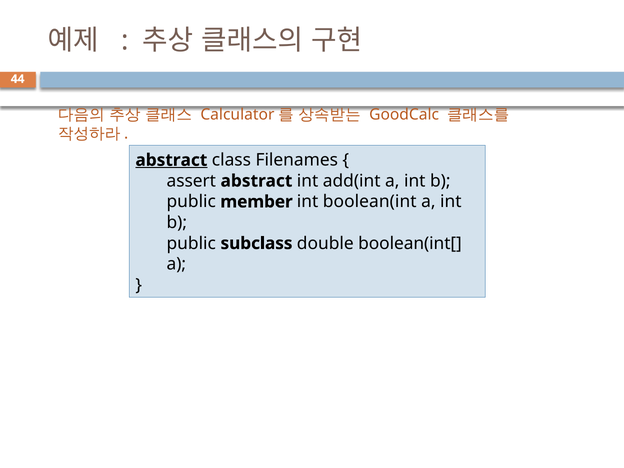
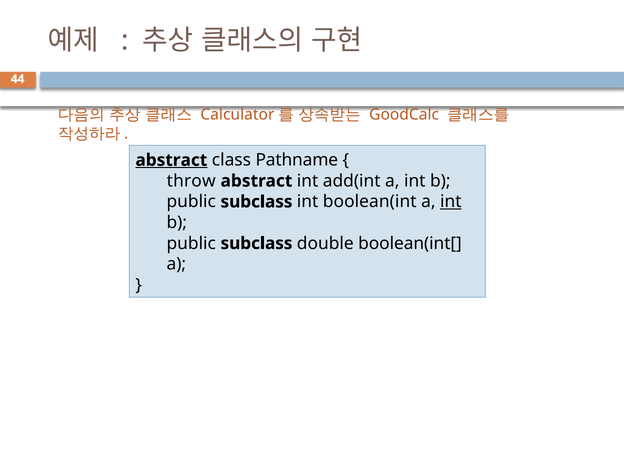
Filenames: Filenames -> Pathname (297, 160)
assert: assert -> throw (191, 181)
member: member -> subclass (256, 202)
int underline: none -> present (451, 202)
